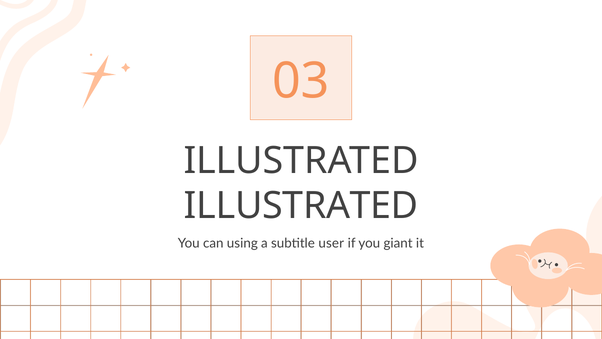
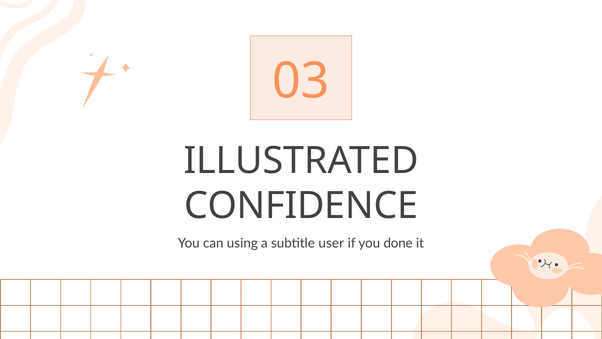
ILLUSTRATED: ILLUSTRATED -> CONFIDENCE (301, 206)
giant: giant -> done (398, 243)
